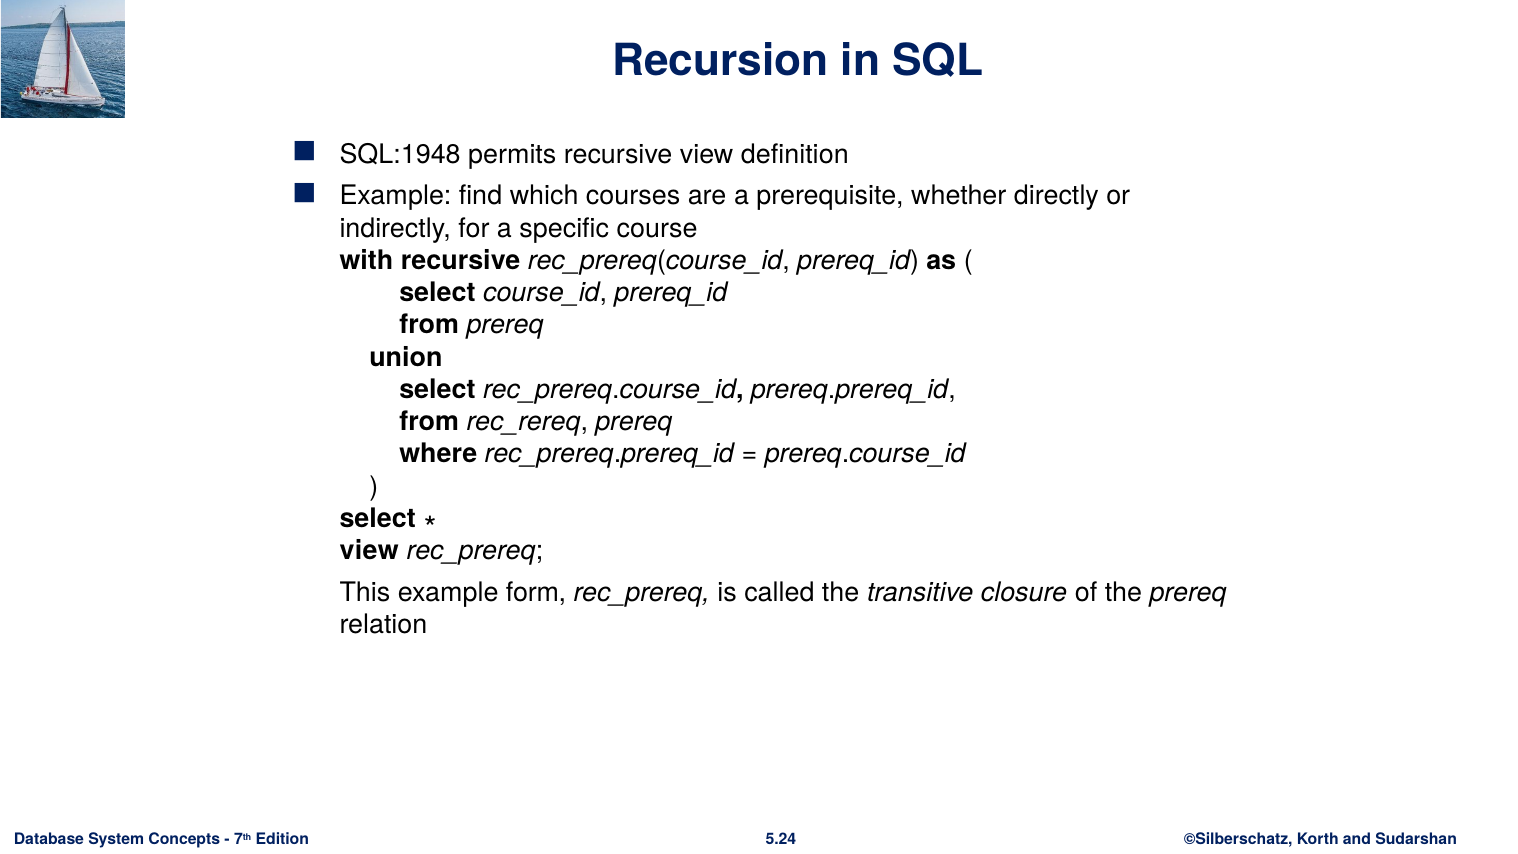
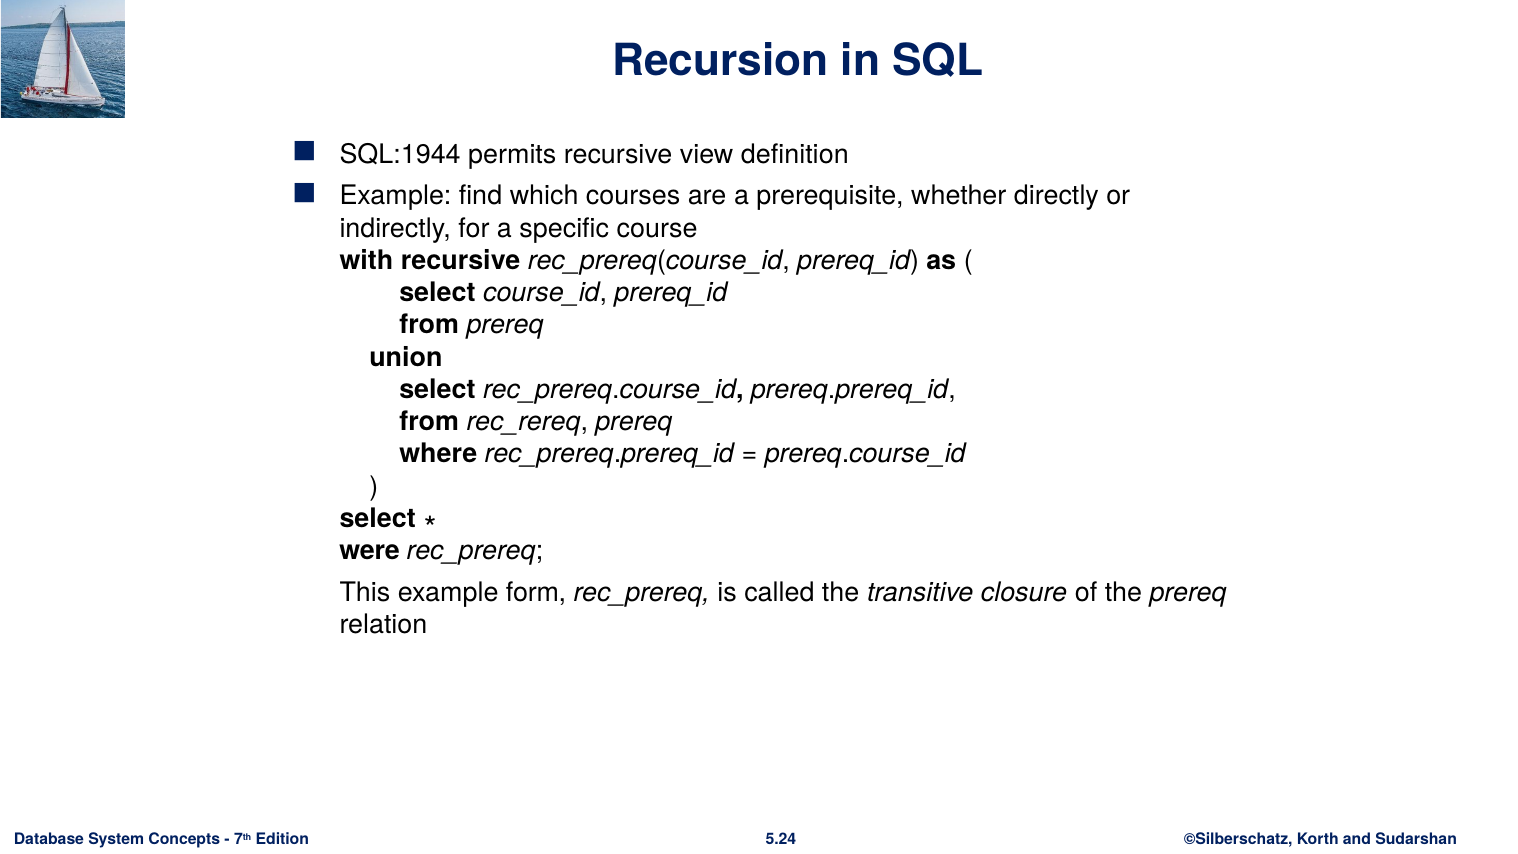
SQL:1948: SQL:1948 -> SQL:1944 (400, 154)
view: view -> were (370, 551)
